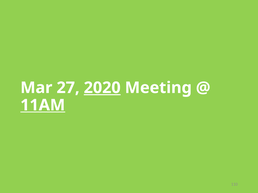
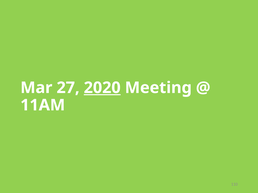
11AM underline: present -> none (43, 105)
